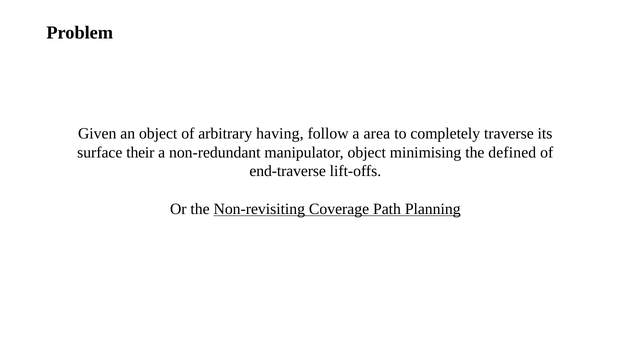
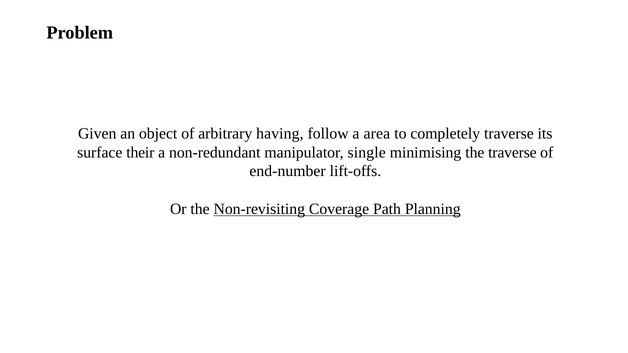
manipulator object: object -> single (367, 152)
the defined: defined -> traverse (512, 152)
end-traverse: end-traverse -> end-number (288, 171)
